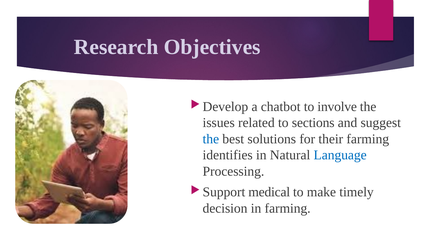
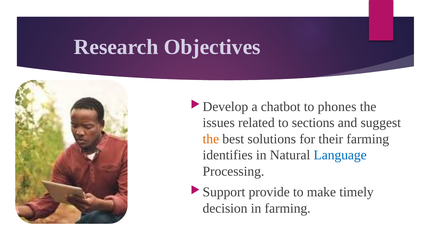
involve: involve -> phones (337, 106)
the colour: blue -> orange (211, 139)
medical: medical -> provide (269, 192)
